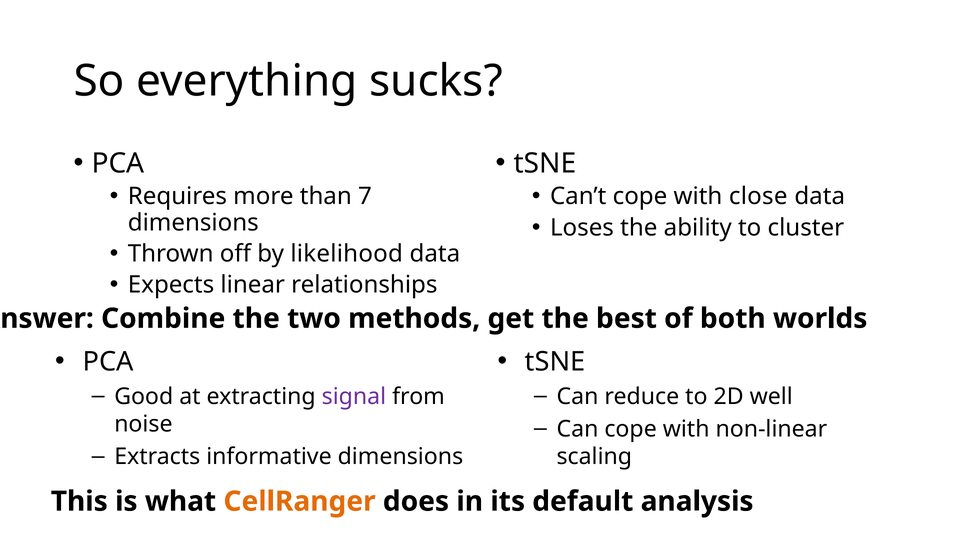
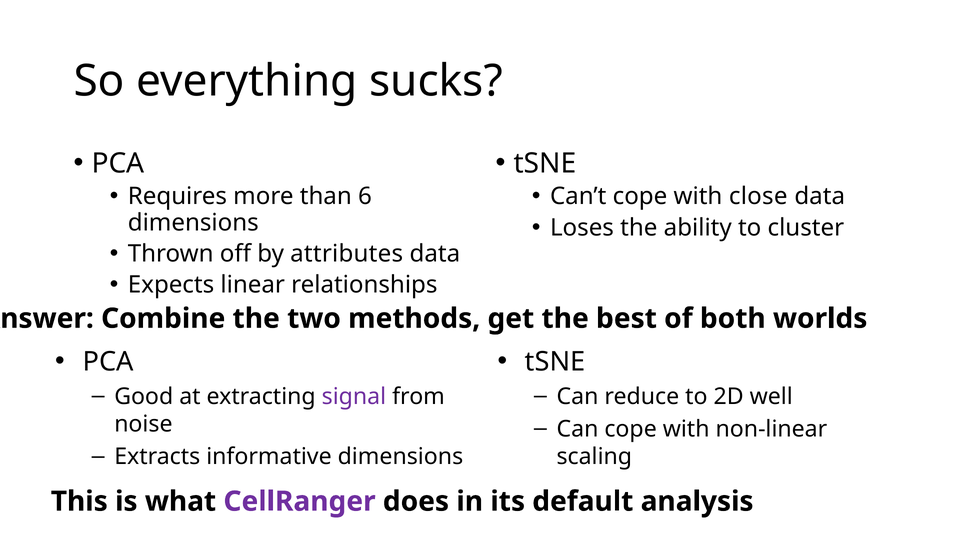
7: 7 -> 6 (365, 196)
likelihood: likelihood -> attributes (347, 254)
CellRanger colour: orange -> purple (300, 501)
